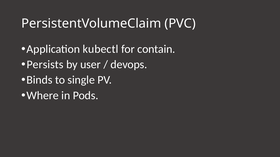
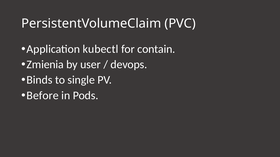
Persists: Persists -> Zmienia (45, 65)
Where: Where -> Before (43, 96)
